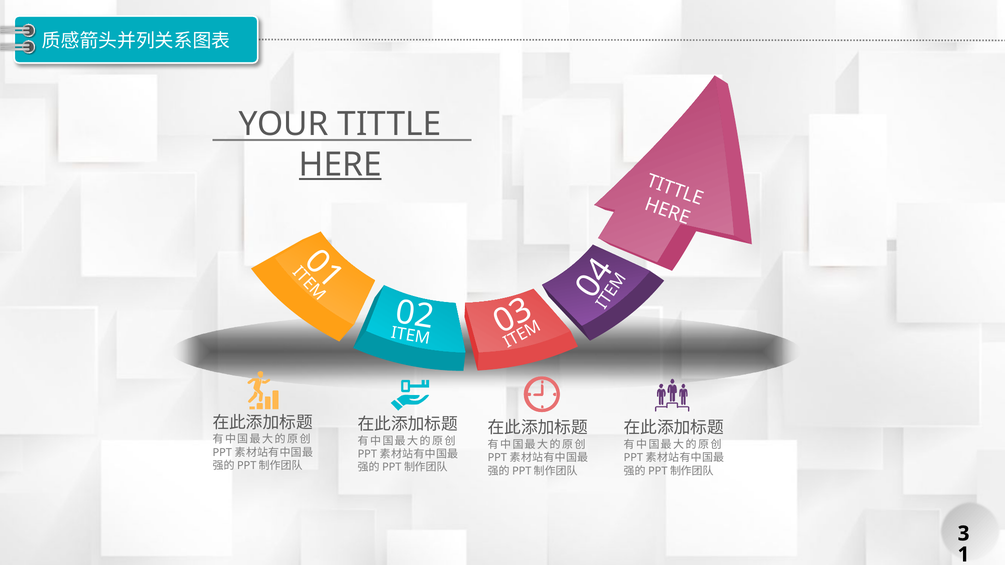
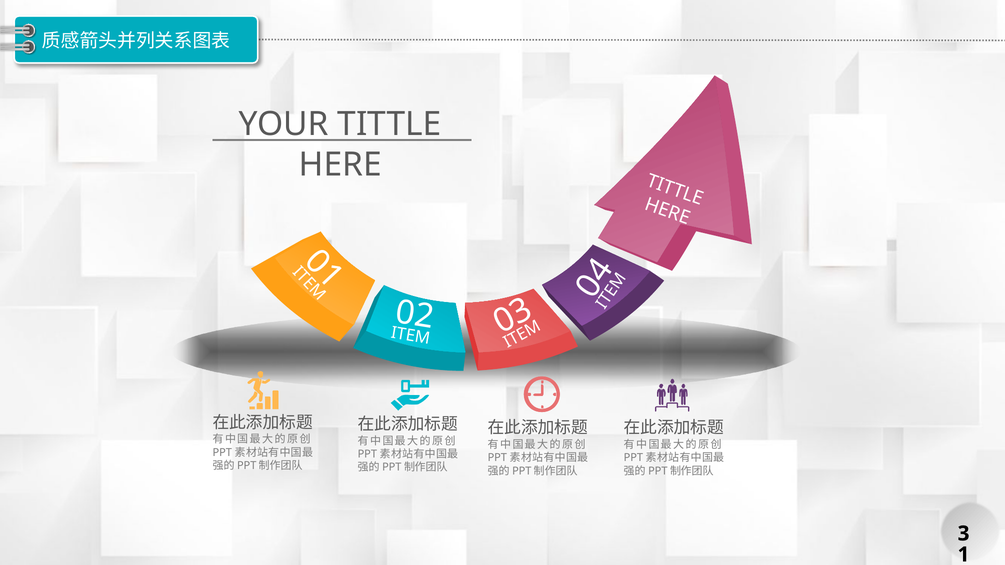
HERE underline: present -> none (340, 165)
